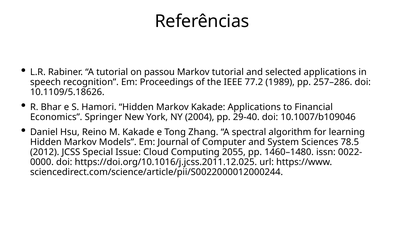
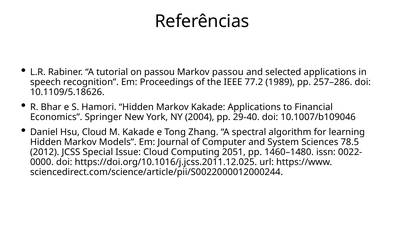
Markov tutorial: tutorial -> passou (228, 72)
Hsu Reino: Reino -> Cloud (94, 132)
2055: 2055 -> 2051 (234, 152)
